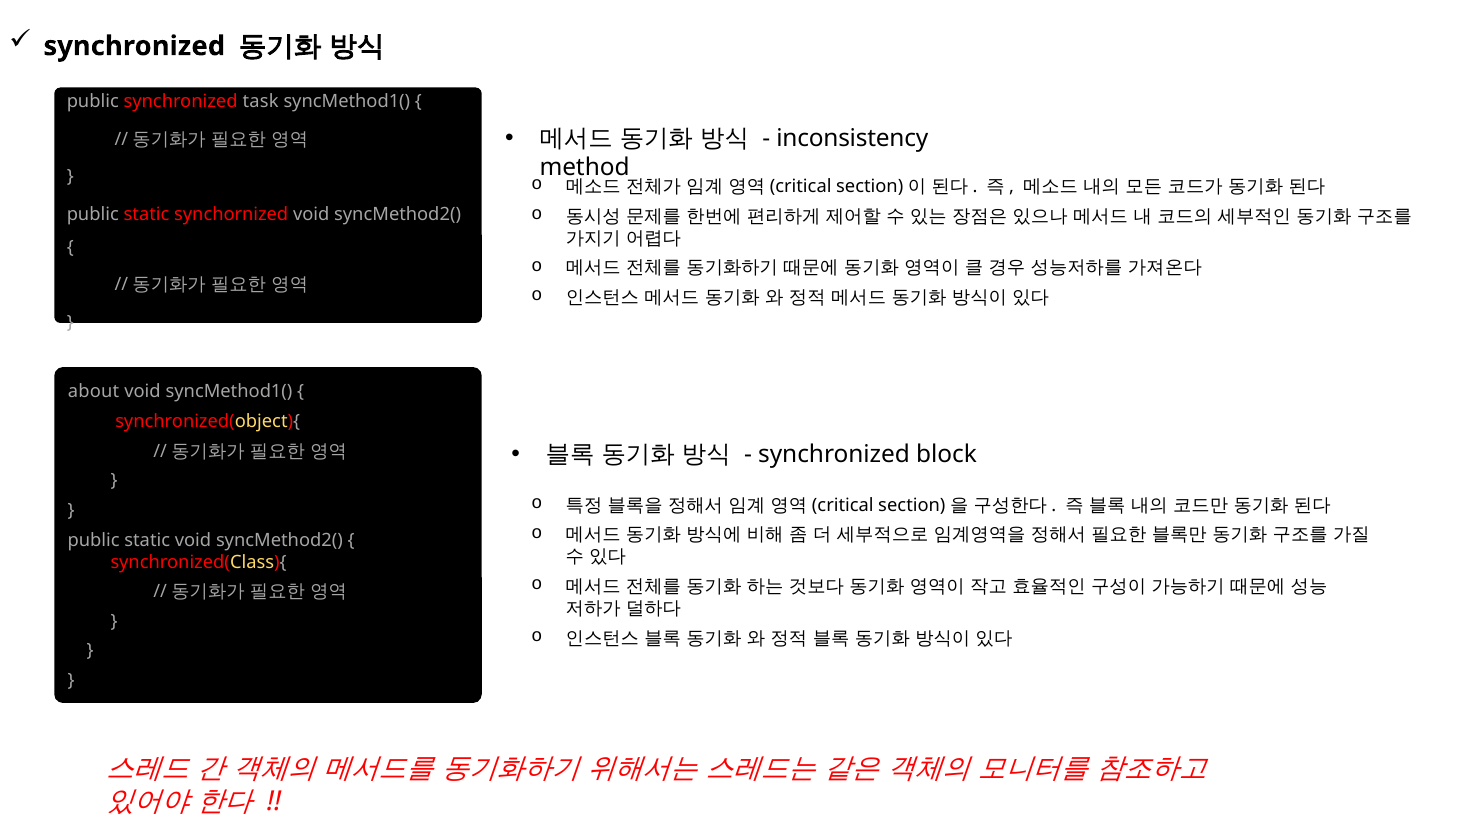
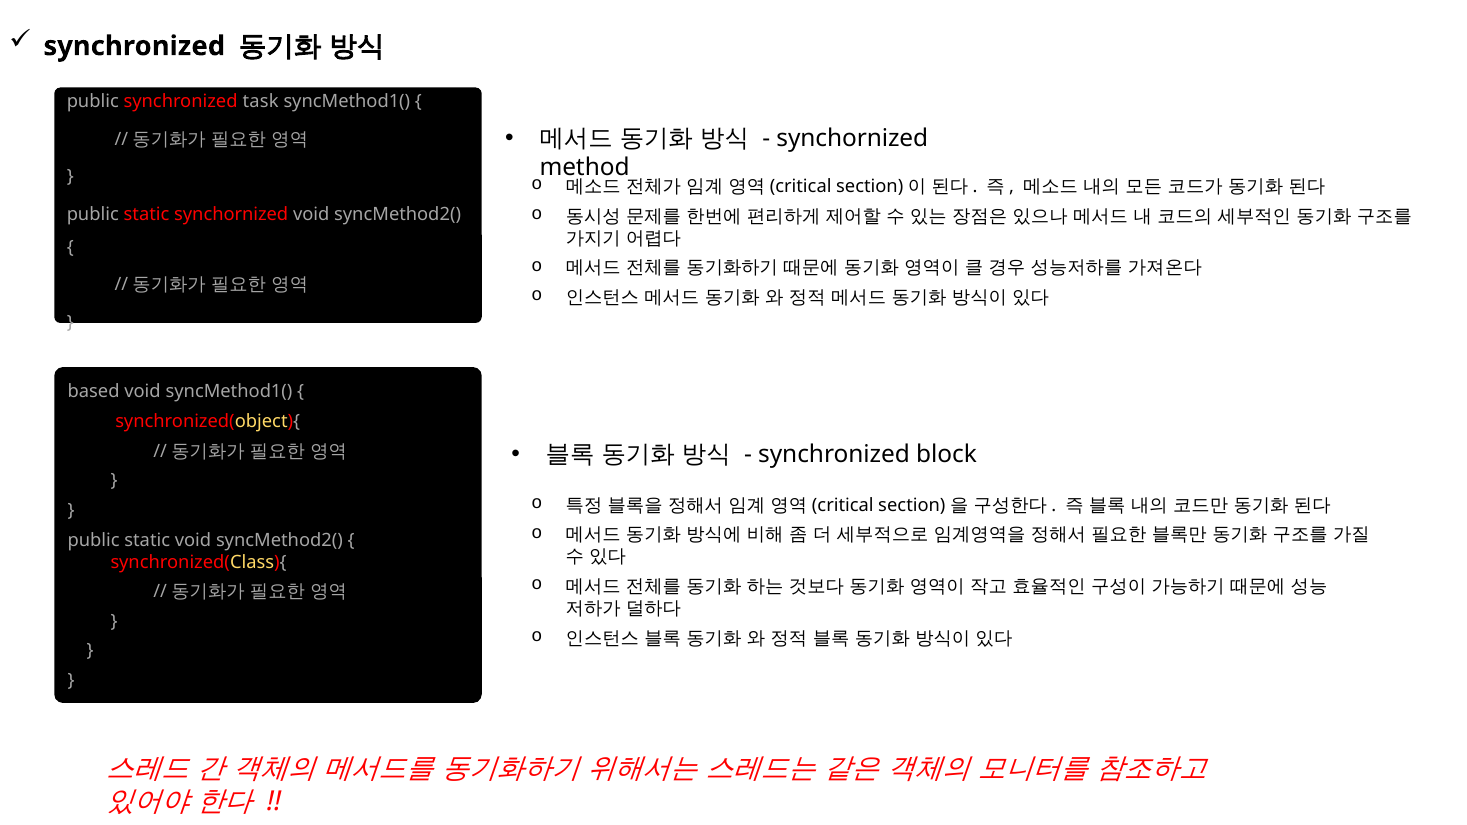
inconsistency: inconsistency -> synchornized (852, 138)
about: about -> based (94, 392)
